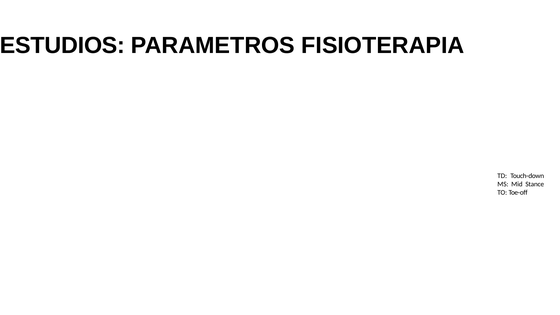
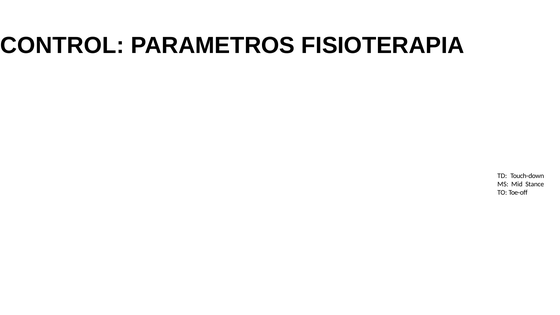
ESTUDIOS: ESTUDIOS -> CONTROL (62, 45)
